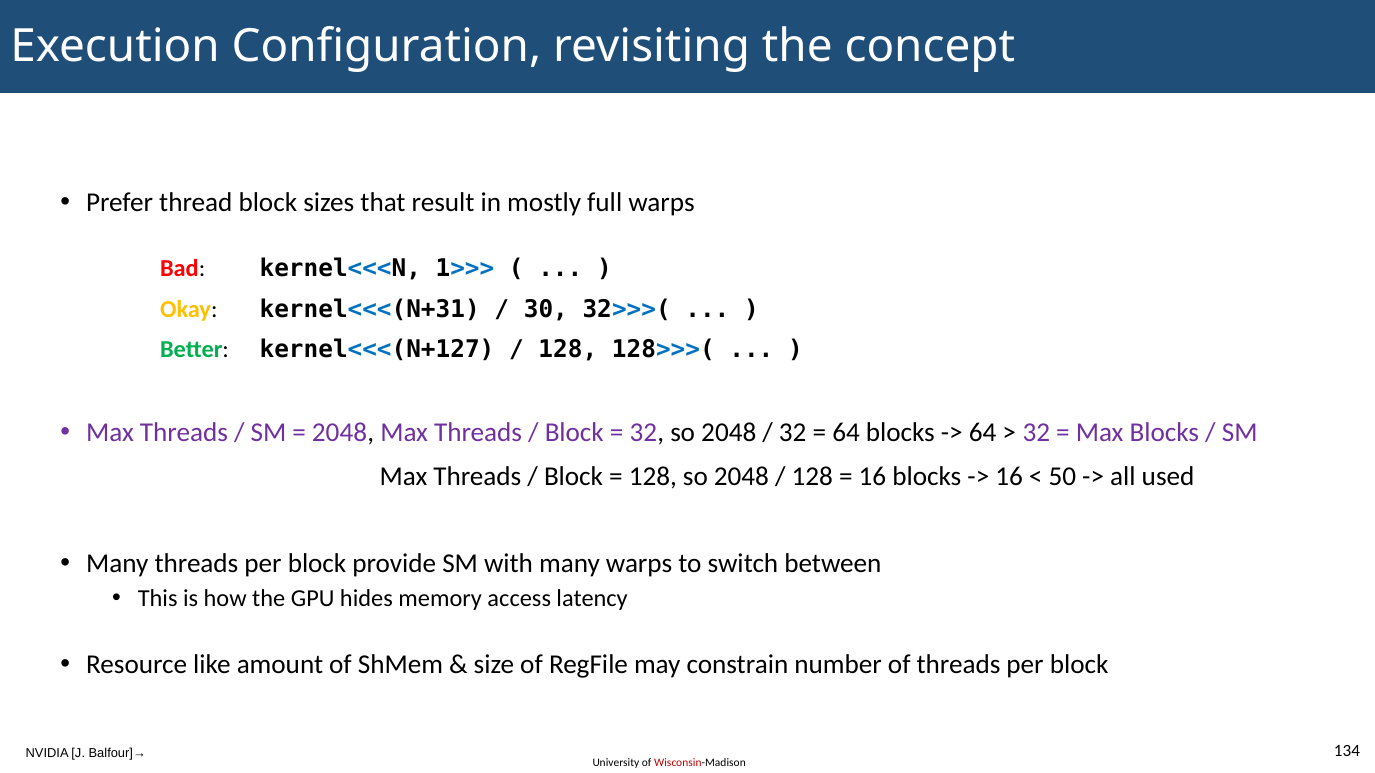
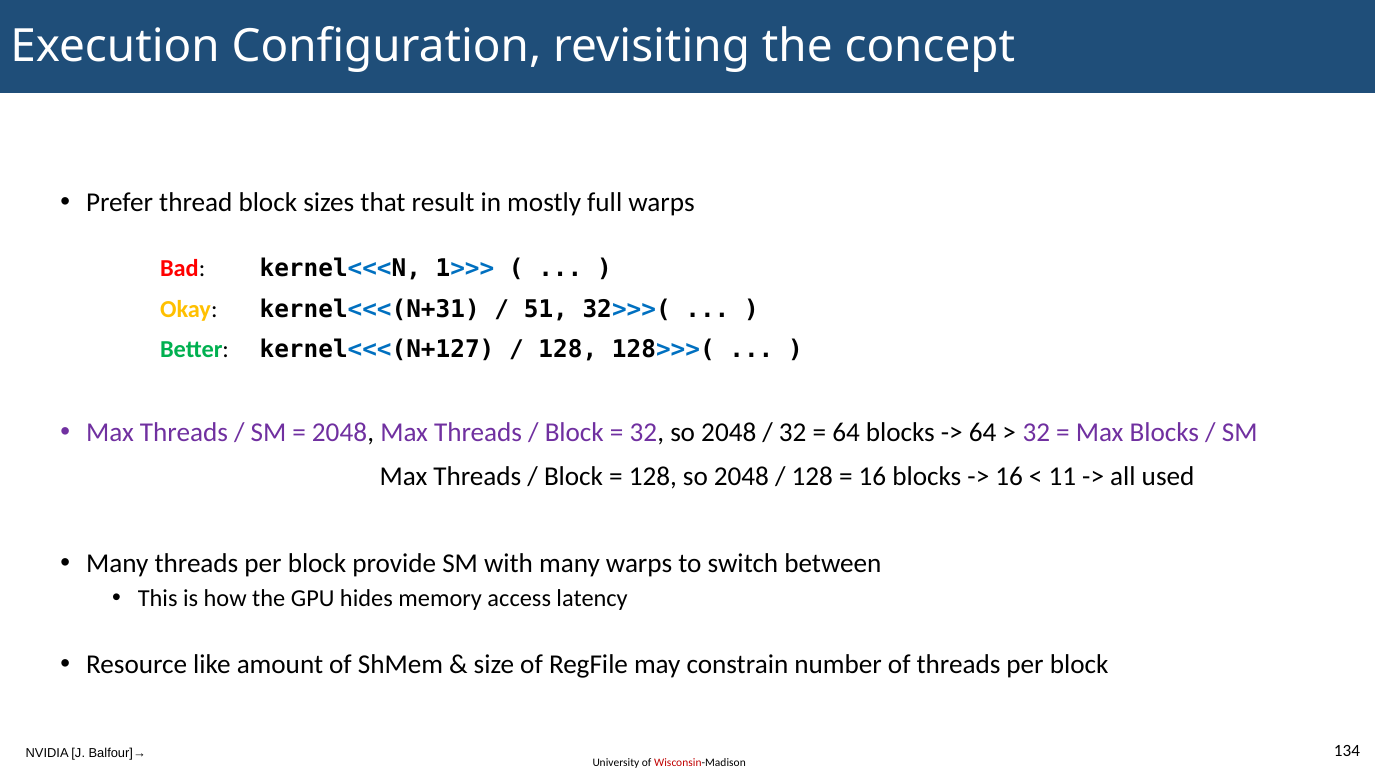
30: 30 -> 51 (546, 309)
50: 50 -> 11 (1062, 476)
